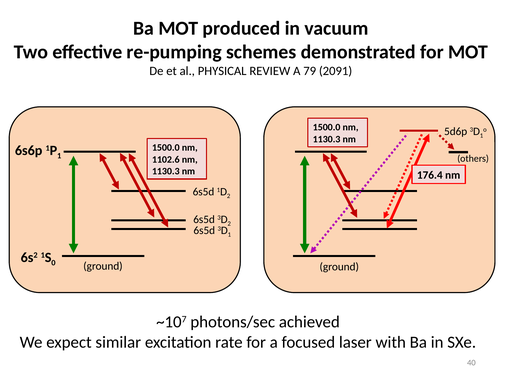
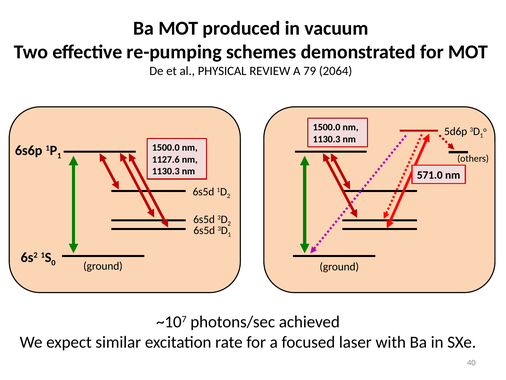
2091: 2091 -> 2064 (336, 71)
1102.6: 1102.6 -> 1127.6 (166, 159)
176.4: 176.4 -> 571.0 (430, 175)
